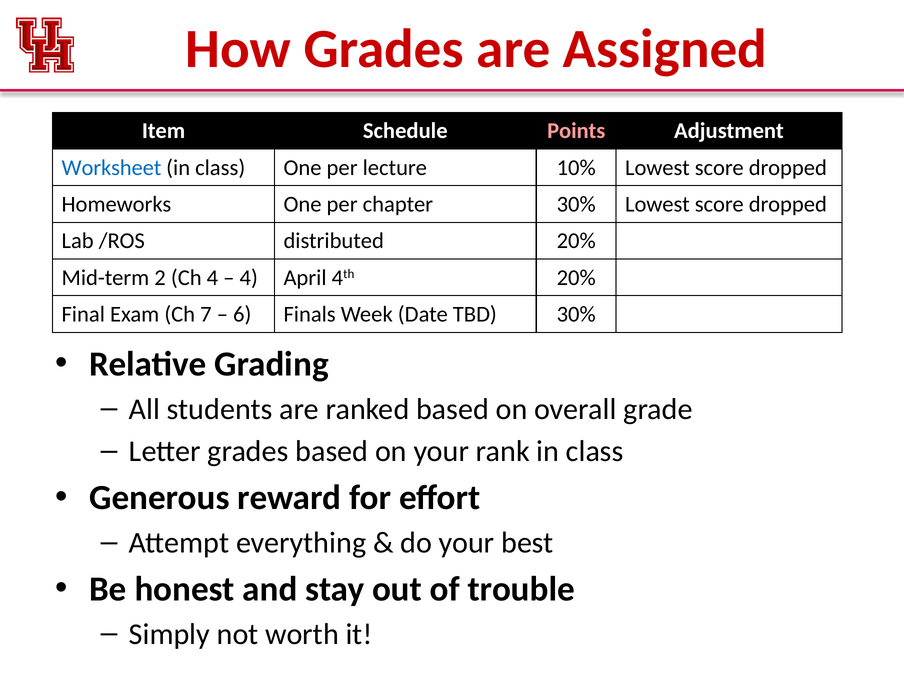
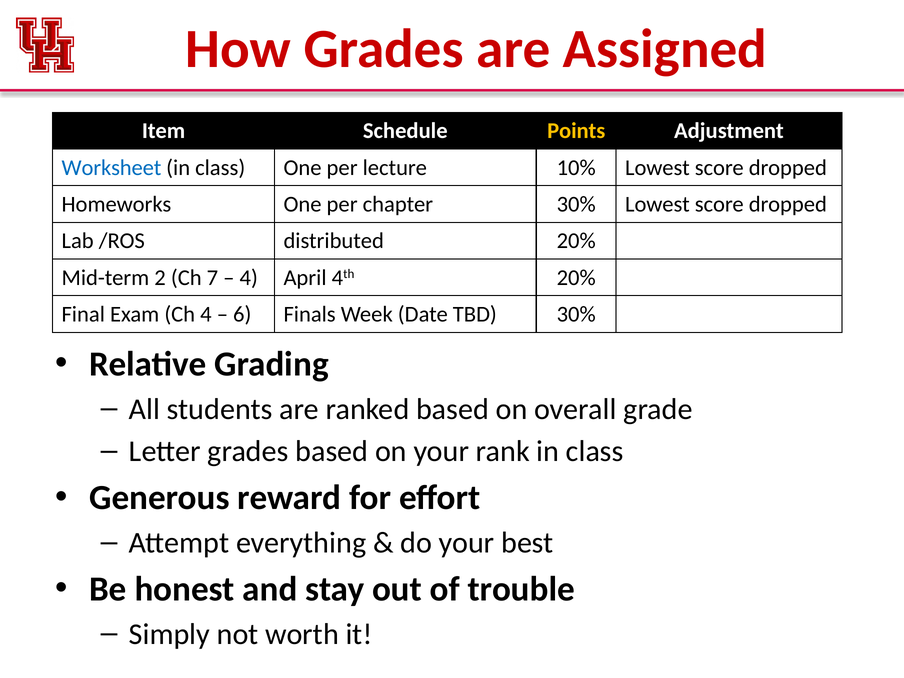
Points colour: pink -> yellow (576, 131)
Ch 4: 4 -> 7 (212, 278)
Ch 7: 7 -> 4 (206, 314)
